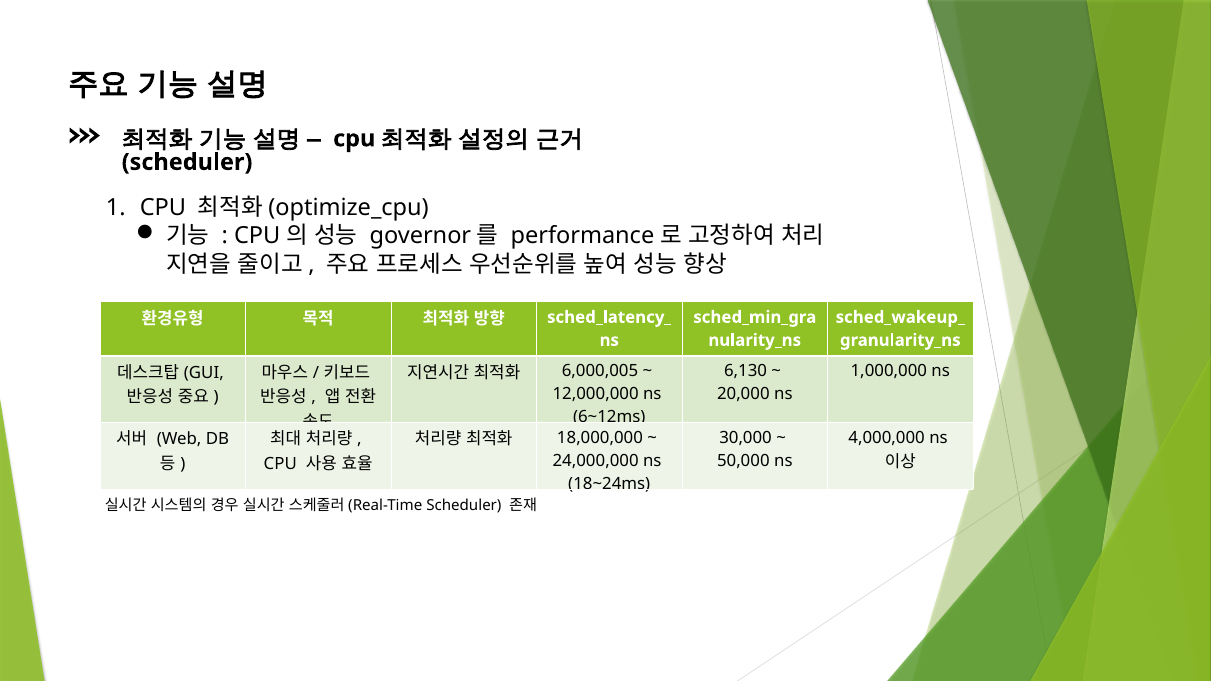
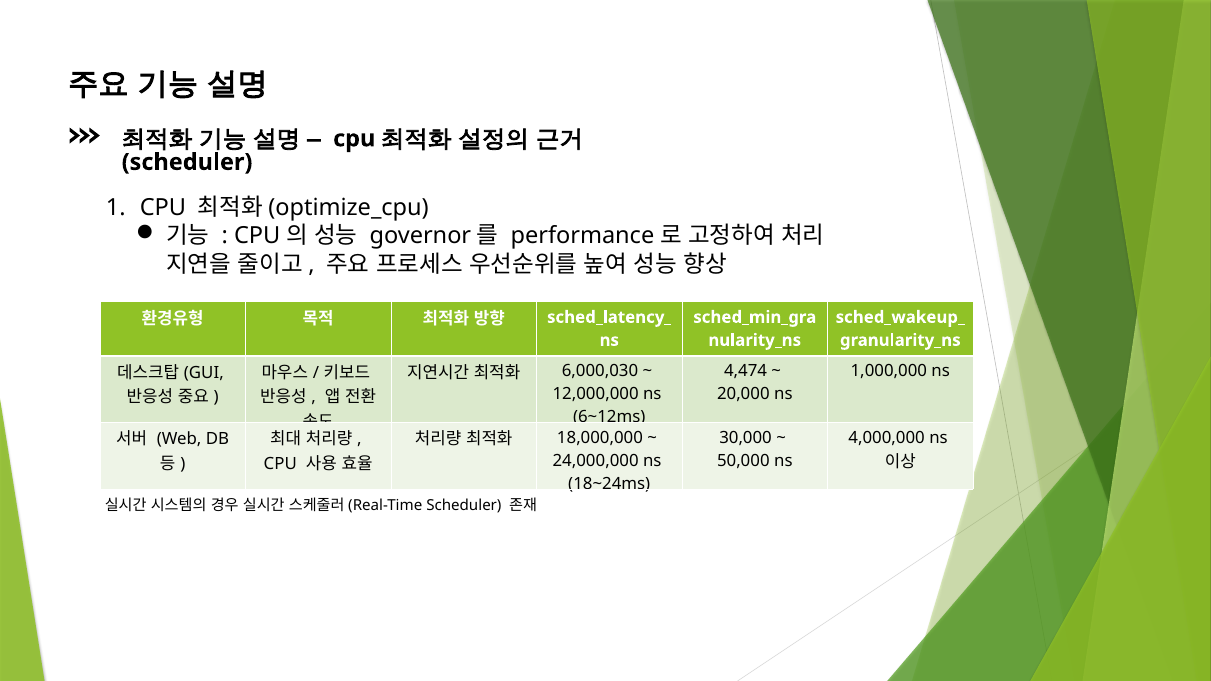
6,000,005: 6,000,005 -> 6,000,030 (600, 371)
6,130: 6,130 -> 4,474 (746, 371)
